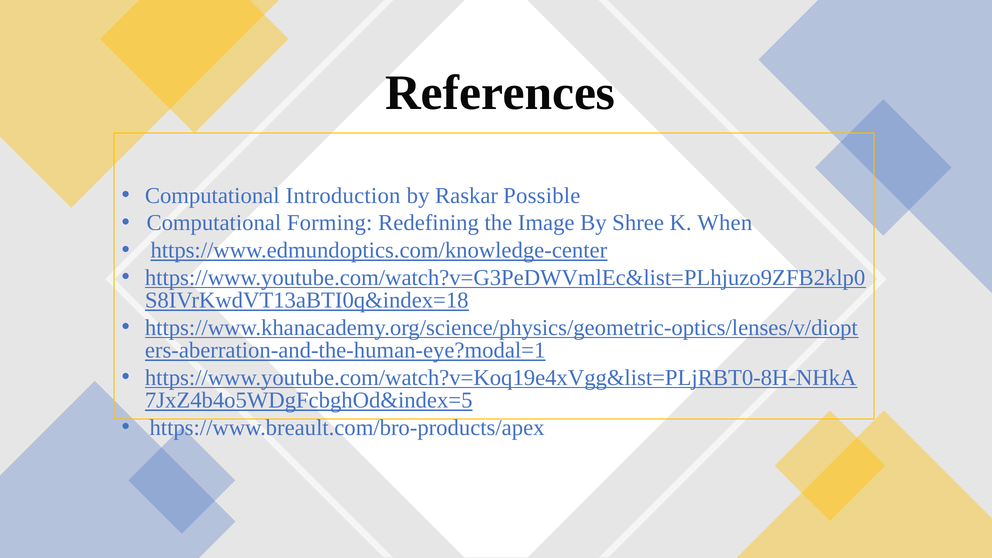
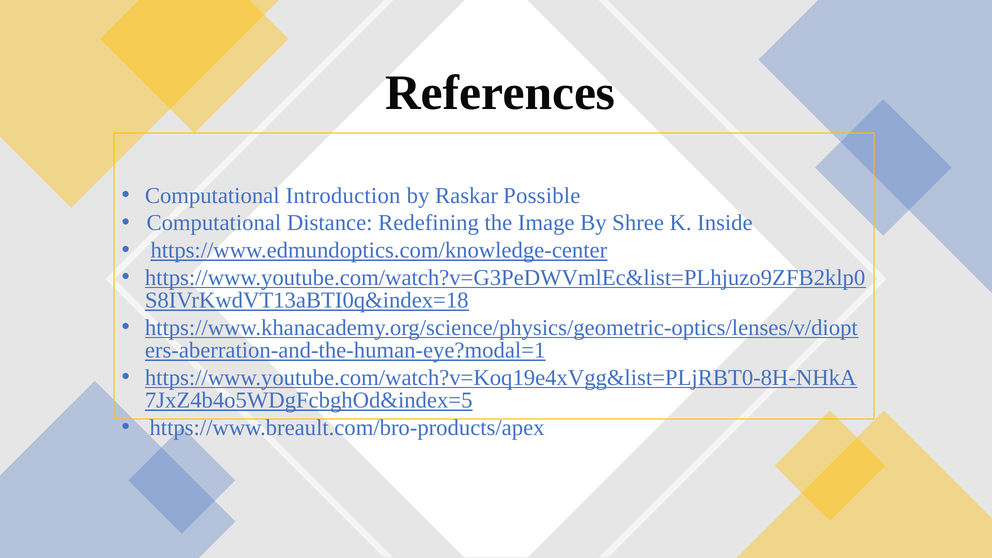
Forming: Forming -> Distance (330, 223)
When: When -> Inside (725, 223)
